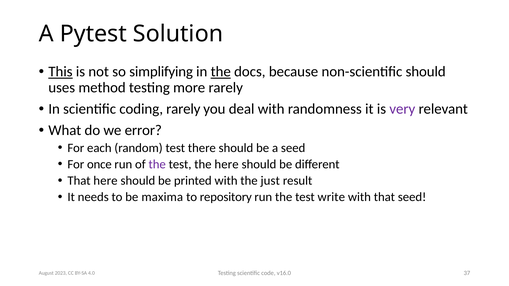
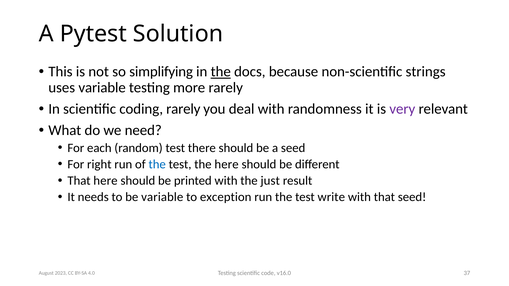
This underline: present -> none (60, 72)
non-scientific should: should -> strings (426, 72)
uses method: method -> variable (102, 88)
error: error -> need (143, 131)
once: once -> right (99, 164)
the colour: purple -> blue (157, 164)
be maxima: maxima -> variable (162, 197)
repository: repository -> exception (226, 197)
